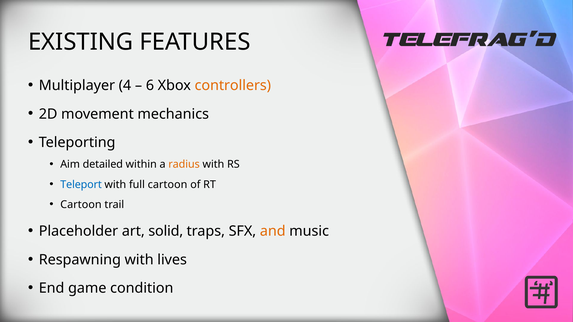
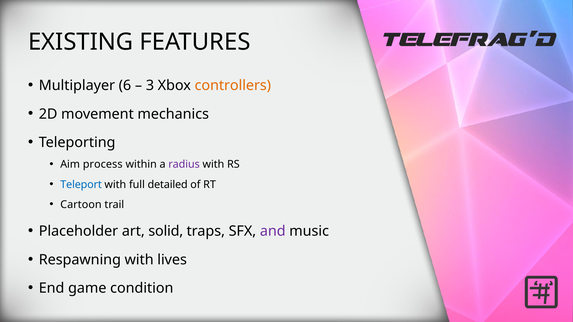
4: 4 -> 6 (125, 86)
6: 6 -> 3 (150, 86)
detailed: detailed -> process (103, 165)
radius colour: orange -> purple (184, 165)
full cartoon: cartoon -> detailed (168, 185)
and colour: orange -> purple (273, 231)
